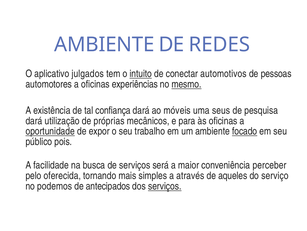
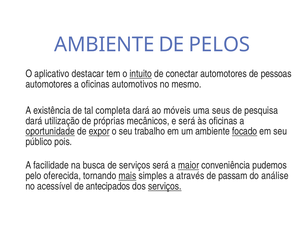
REDES: REDES -> PELOS (219, 44)
julgados: julgados -> destacar (88, 74)
conectar automotivos: automotivos -> automotores (224, 74)
experiências: experiências -> automotivos (135, 84)
mesmo underline: present -> none (186, 84)
confiança: confiança -> completa (113, 110)
e para: para -> será (187, 120)
expor underline: none -> present (99, 131)
maior underline: none -> present (189, 165)
perceber: perceber -> pudemos (270, 165)
mais underline: none -> present (127, 175)
aqueles: aqueles -> passam (233, 175)
serviço: serviço -> análise (275, 175)
podemos: podemos -> acessível (55, 186)
